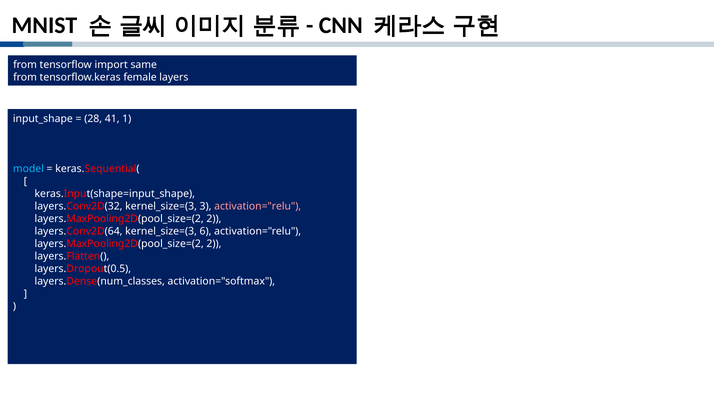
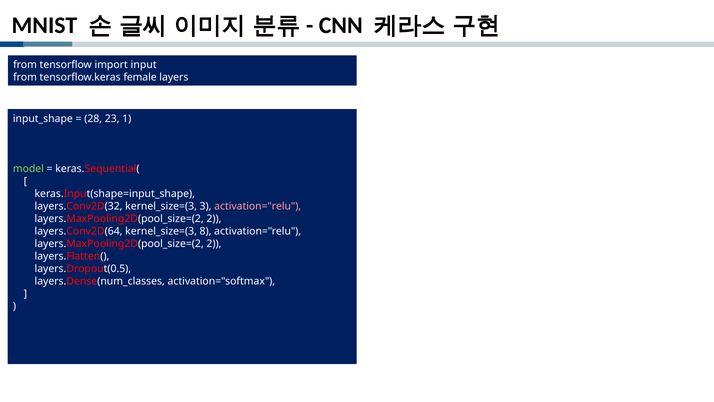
same: same -> input (144, 65)
41: 41 -> 23 (112, 119)
model colour: light blue -> light green (28, 169)
6: 6 -> 8 (206, 231)
